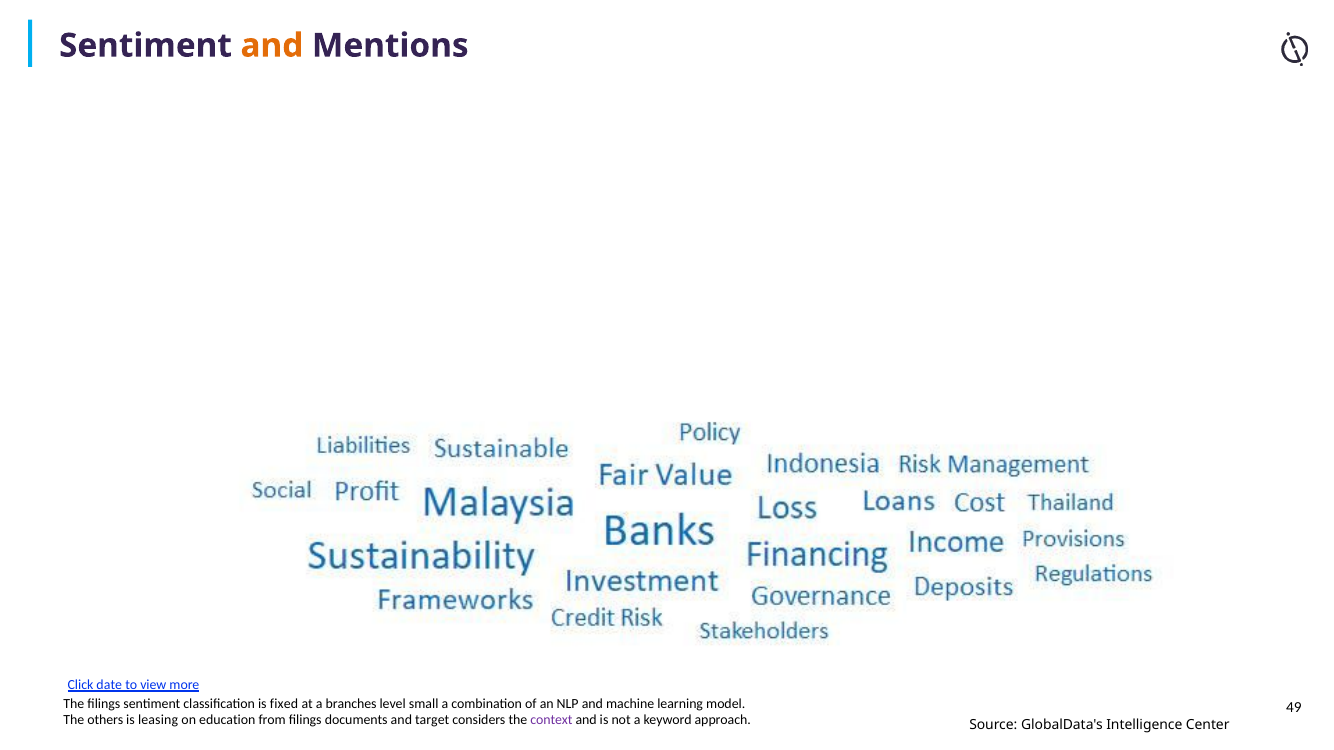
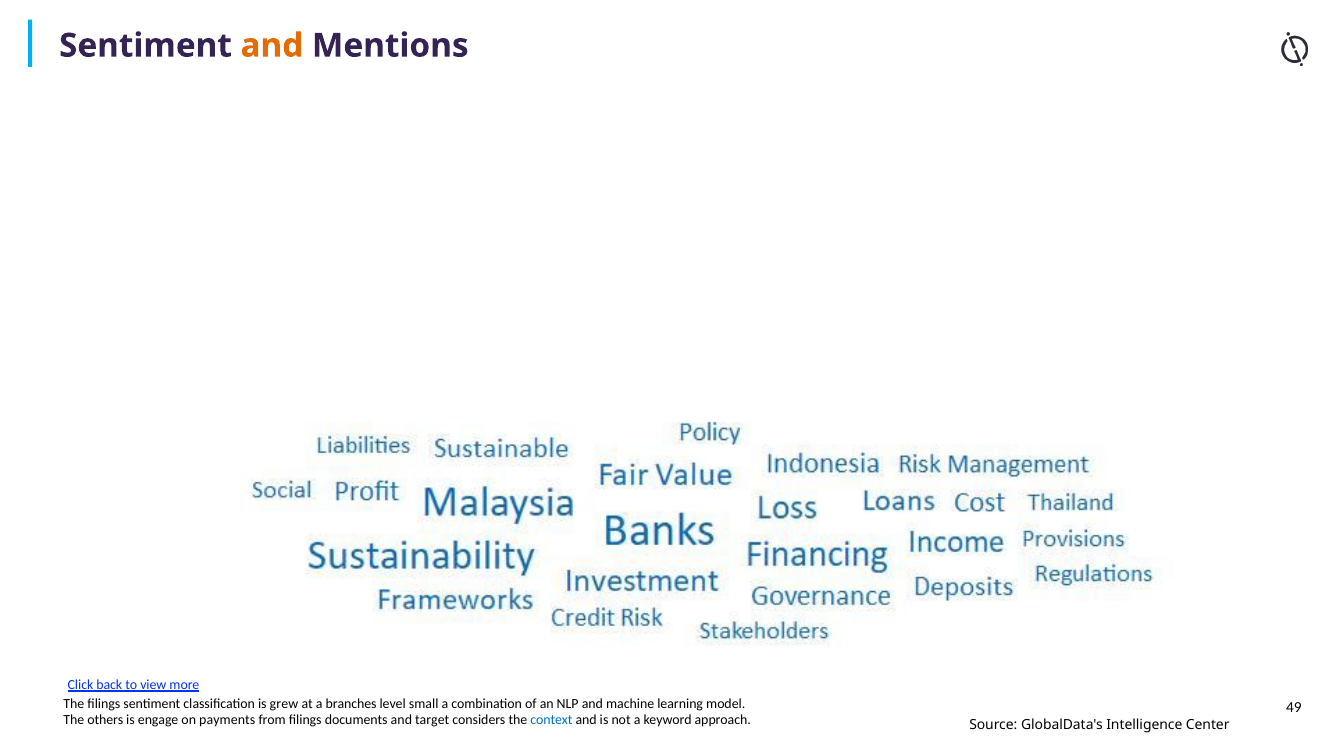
date: date -> back (109, 685)
fixed: fixed -> grew (284, 704)
leasing: leasing -> engage (158, 721)
education: education -> payments (227, 721)
context colour: purple -> blue (551, 721)
